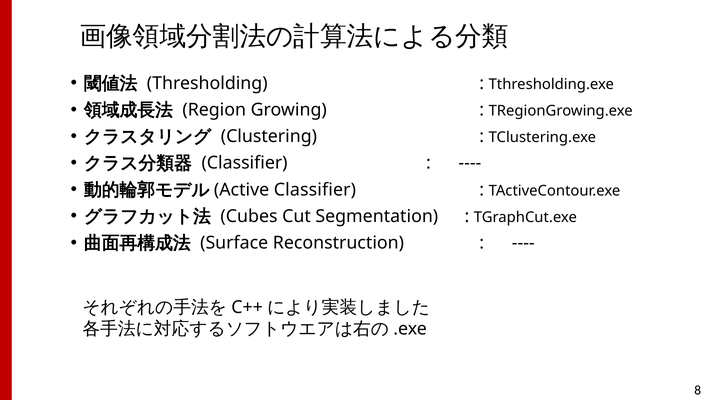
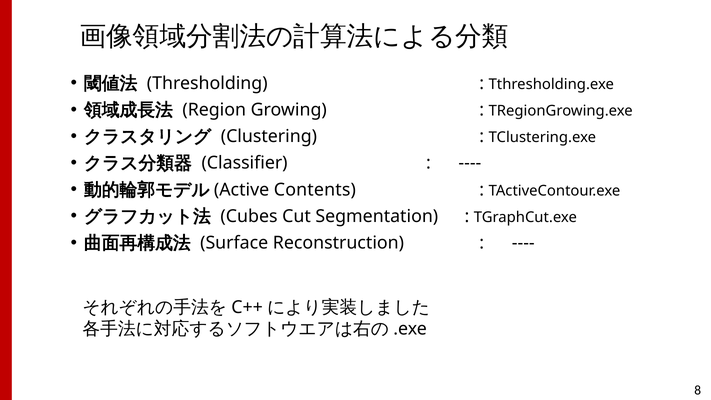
Active Classifier: Classifier -> Contents (315, 190)
